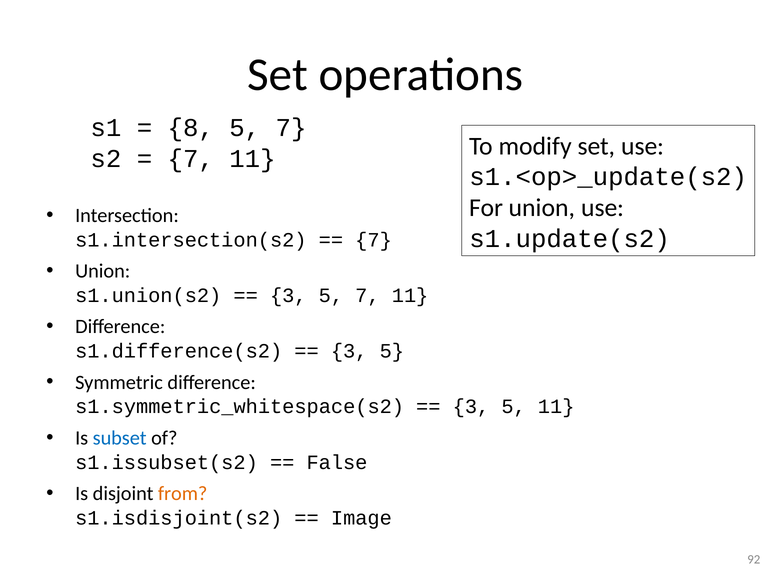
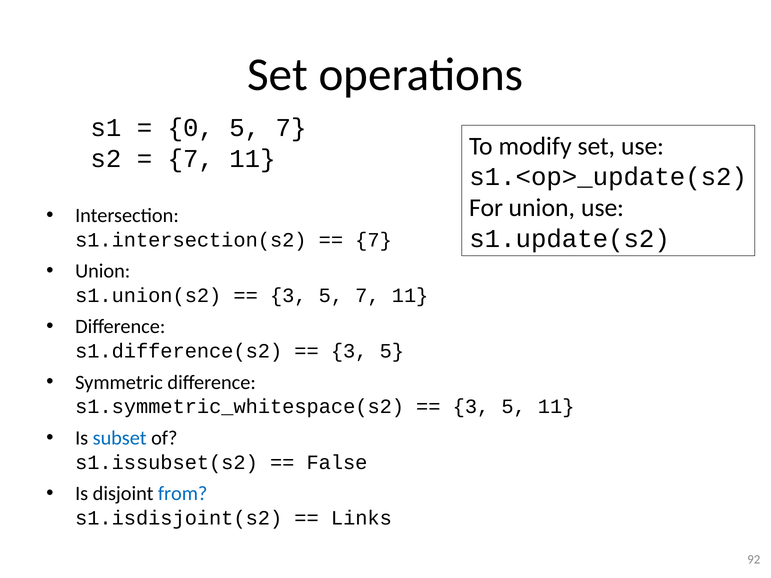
8: 8 -> 0 (191, 128)
from colour: orange -> blue (183, 494)
Image: Image -> Links (361, 518)
